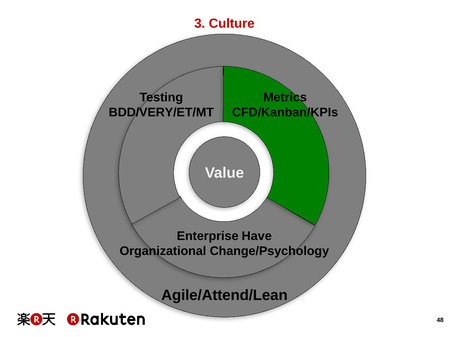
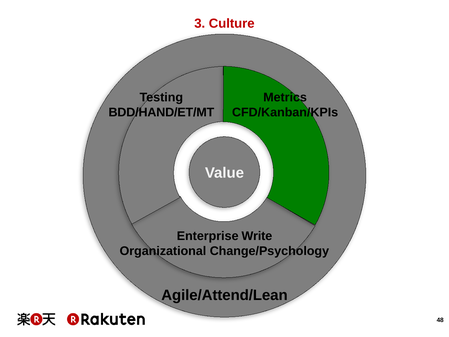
BDD/VERY/ET/MT: BDD/VERY/ET/MT -> BDD/HAND/ET/MT (161, 112)
Have: Have -> Write (257, 236)
